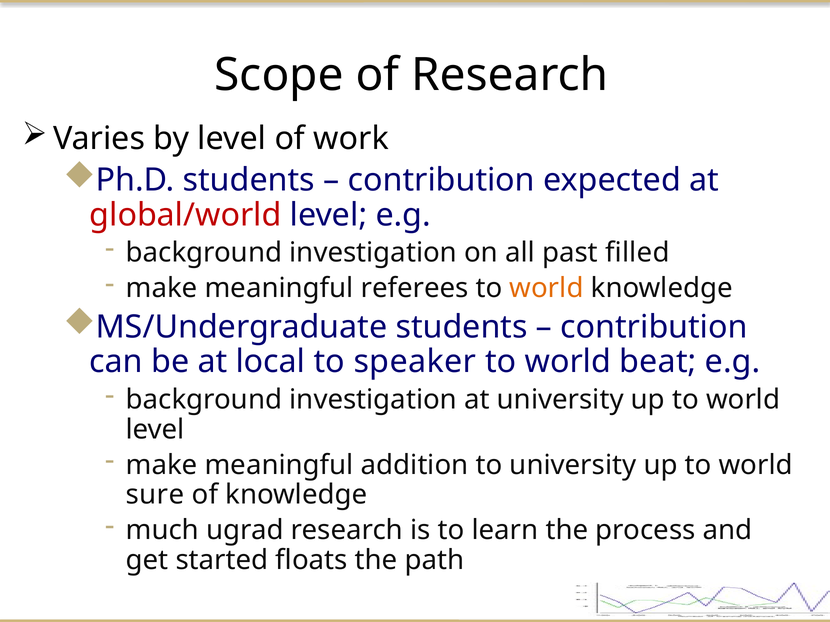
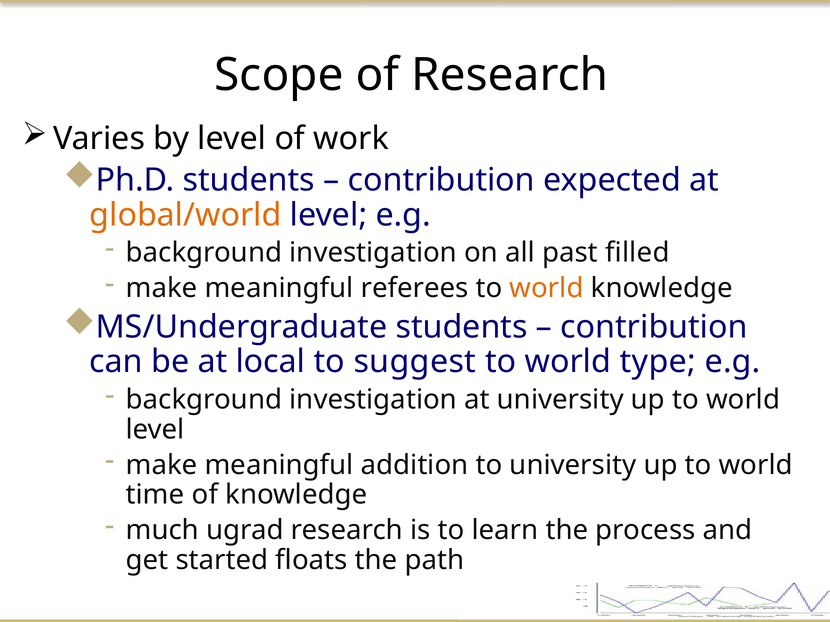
global/world colour: red -> orange (185, 215)
speaker: speaker -> suggest (415, 362)
beat: beat -> type (658, 362)
sure: sure -> time (155, 495)
